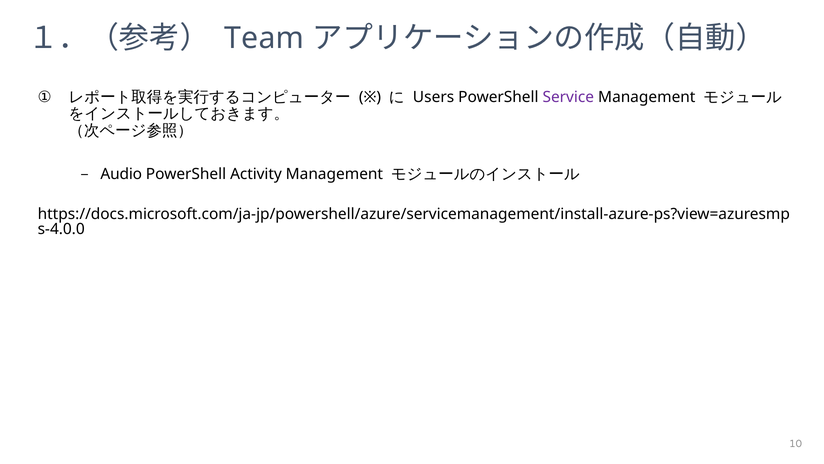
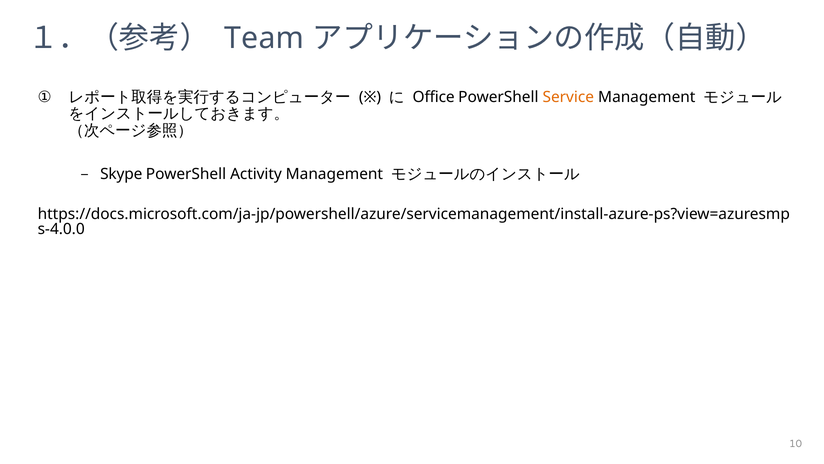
Users: Users -> Office (434, 97)
Service colour: purple -> orange (568, 97)
Audio: Audio -> Skype (121, 174)
